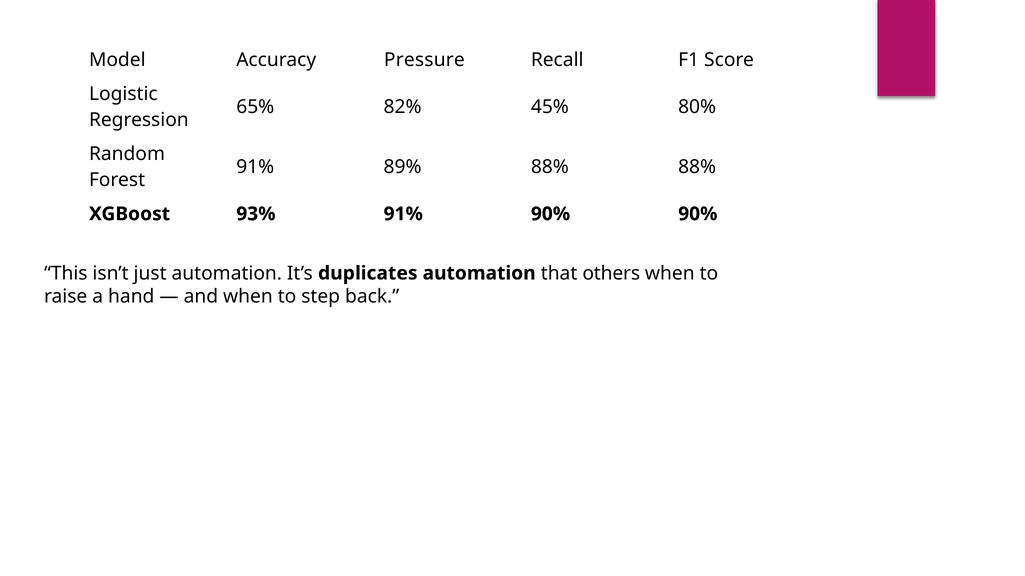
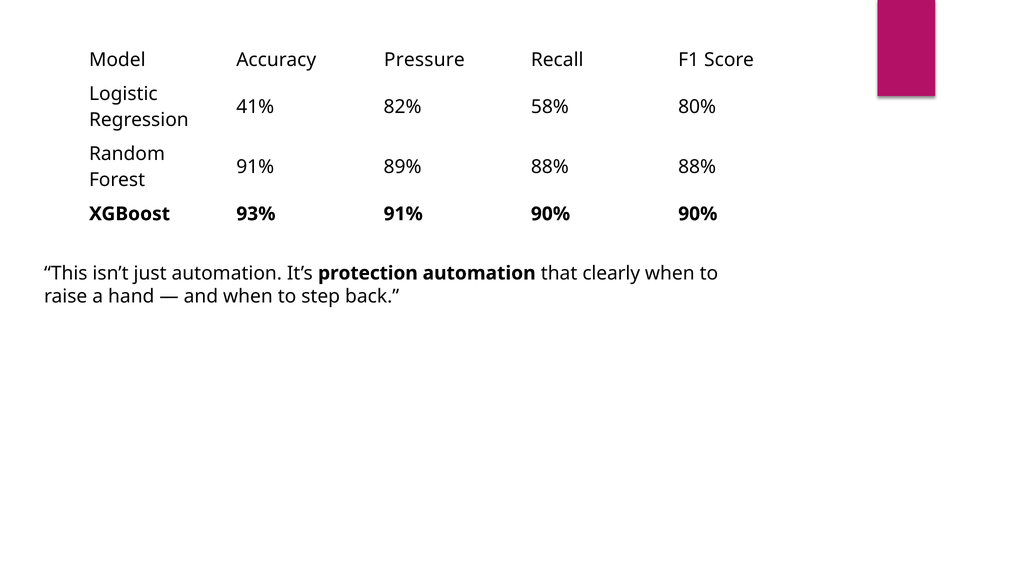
65%: 65% -> 41% (255, 107)
45%: 45% -> 58% (550, 107)
duplicates: duplicates -> protection (368, 273)
others: others -> clearly (611, 273)
